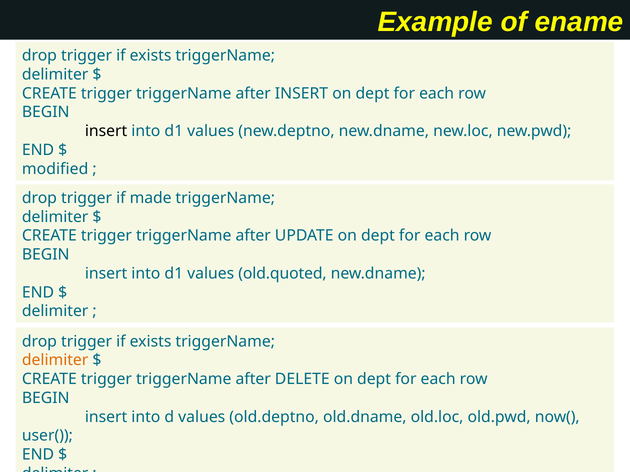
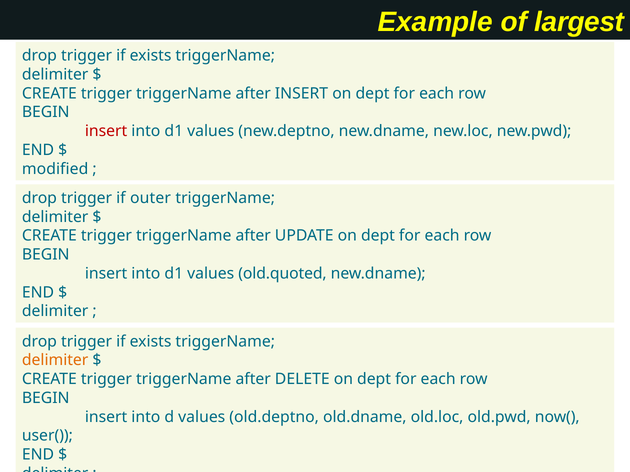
ename: ename -> largest (579, 22)
insert colour: black -> red (106, 131)
made: made -> outer (151, 198)
